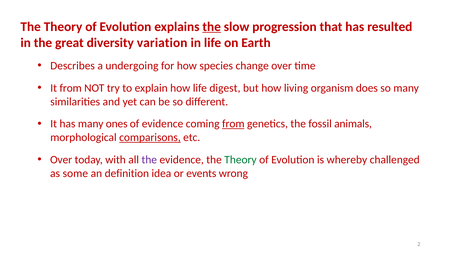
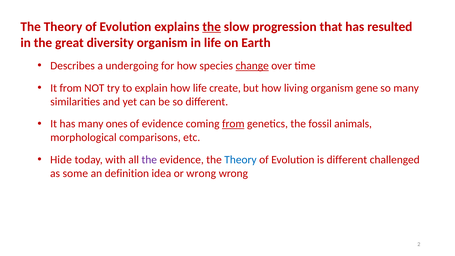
diversity variation: variation -> organism (162, 43)
change underline: none -> present (252, 66)
digest: digest -> create (225, 88)
does: does -> gene (367, 88)
comparisons underline: present -> none (150, 137)
Over: Over -> Hide (61, 160)
Theory colour: green -> blue (240, 160)
is whereby: whereby -> different (347, 160)
or events: events -> wrong (201, 173)
